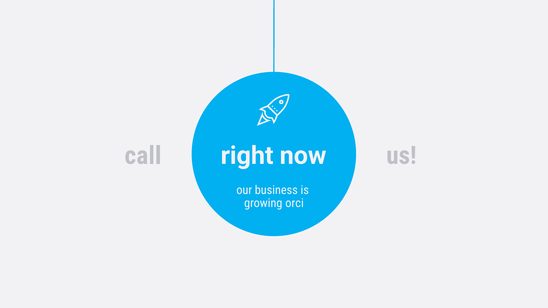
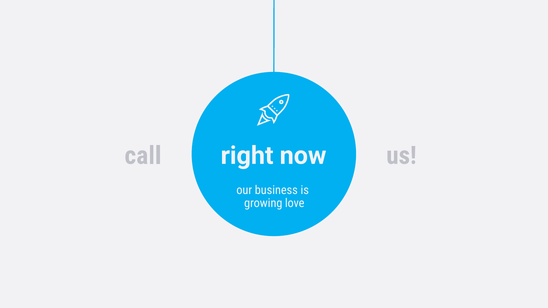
orci: orci -> love (295, 203)
